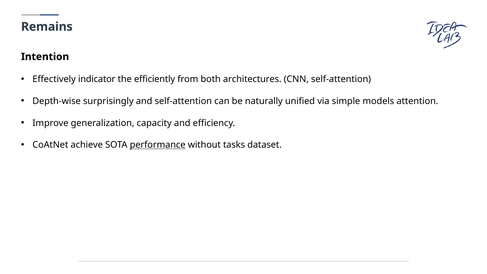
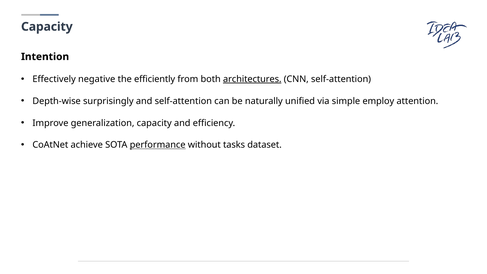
Remains: Remains -> Capacity (47, 27)
indicator: indicator -> negative (97, 79)
architectures underline: none -> present (252, 79)
models: models -> employ (378, 101)
